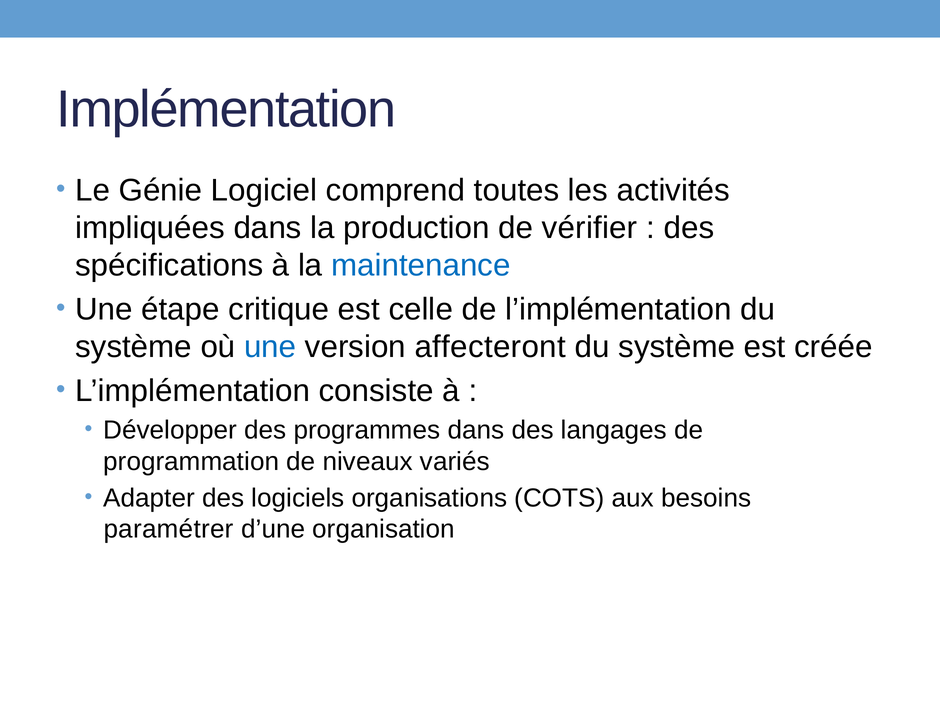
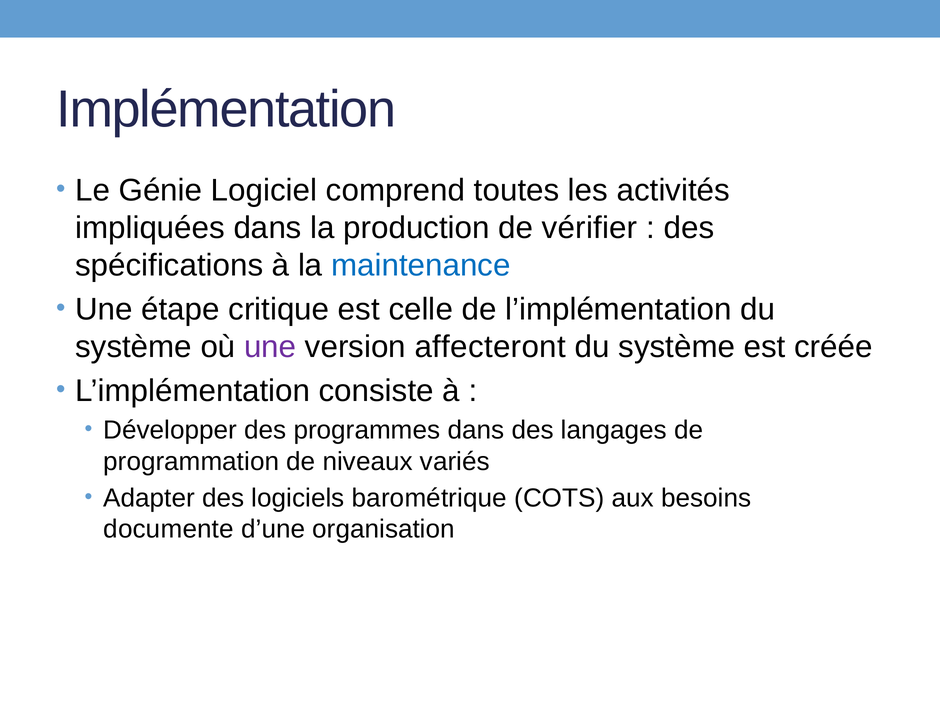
une colour: blue -> purple (270, 347)
organisations: organisations -> barométrique (429, 498)
paramétrer: paramétrer -> documente (169, 529)
